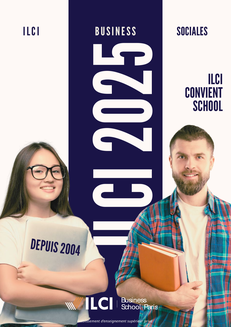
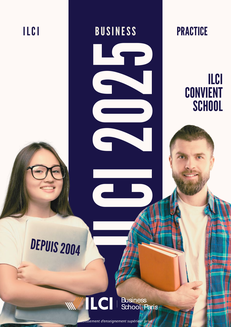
SOCIALES: SOCIALES -> PRACTICE (192, 31)
